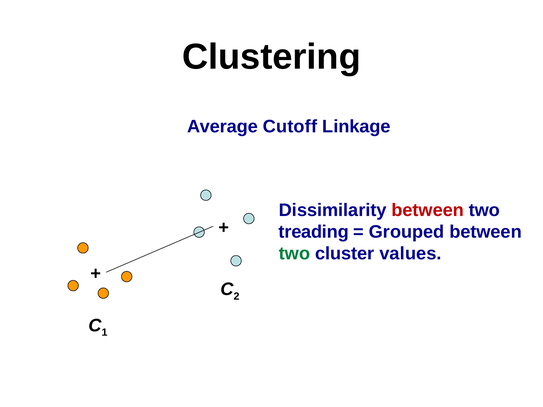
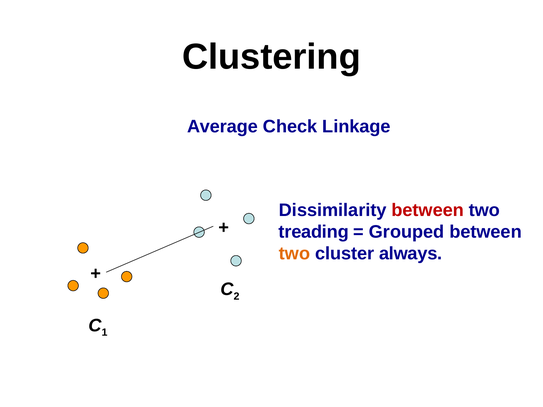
Cutoff: Cutoff -> Check (290, 127)
two colour: green -> orange (294, 254)
values: values -> always (411, 254)
